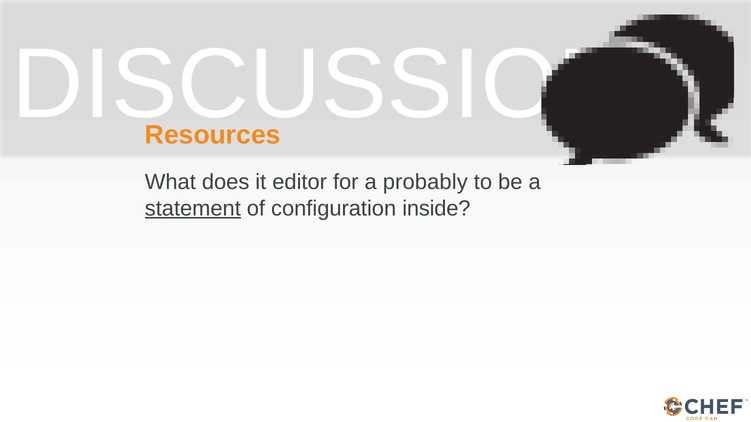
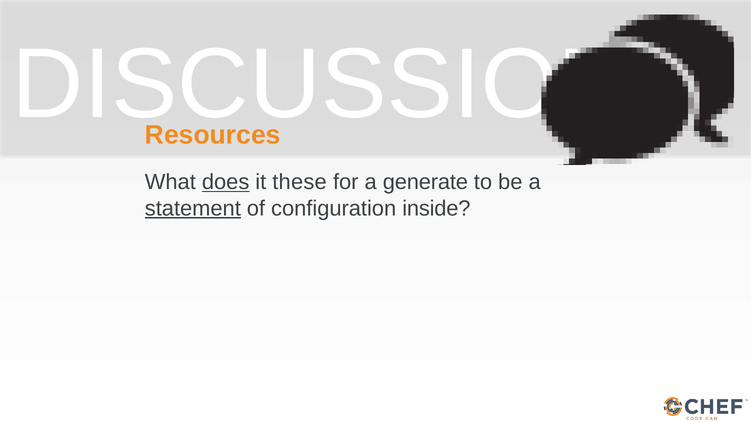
does underline: none -> present (226, 182)
editor: editor -> these (300, 182)
probably: probably -> generate (425, 182)
